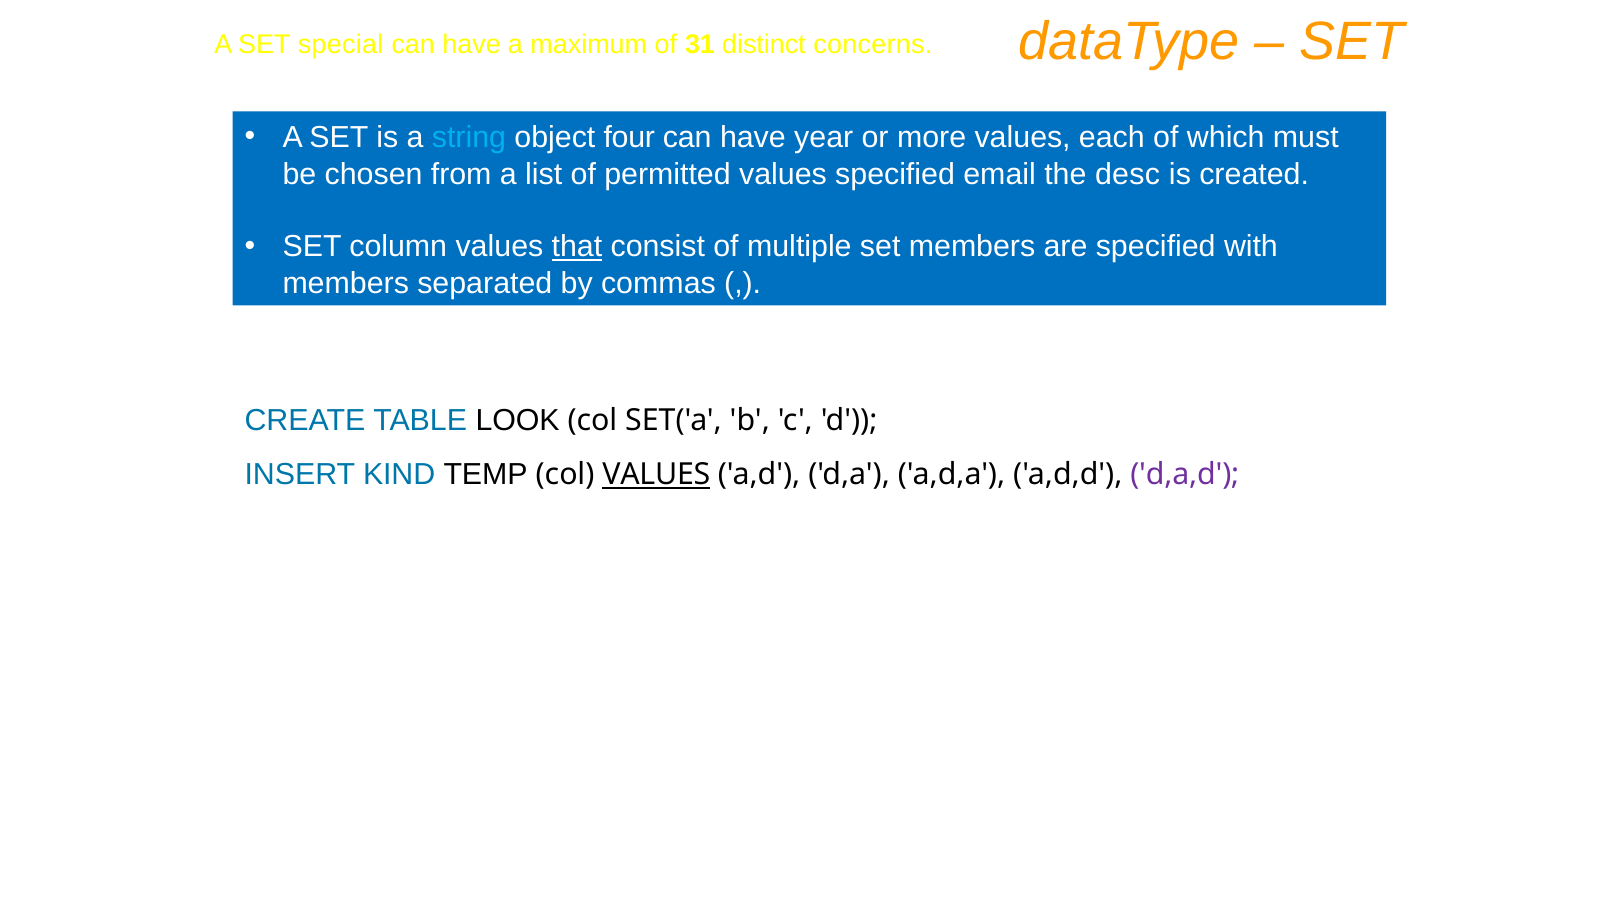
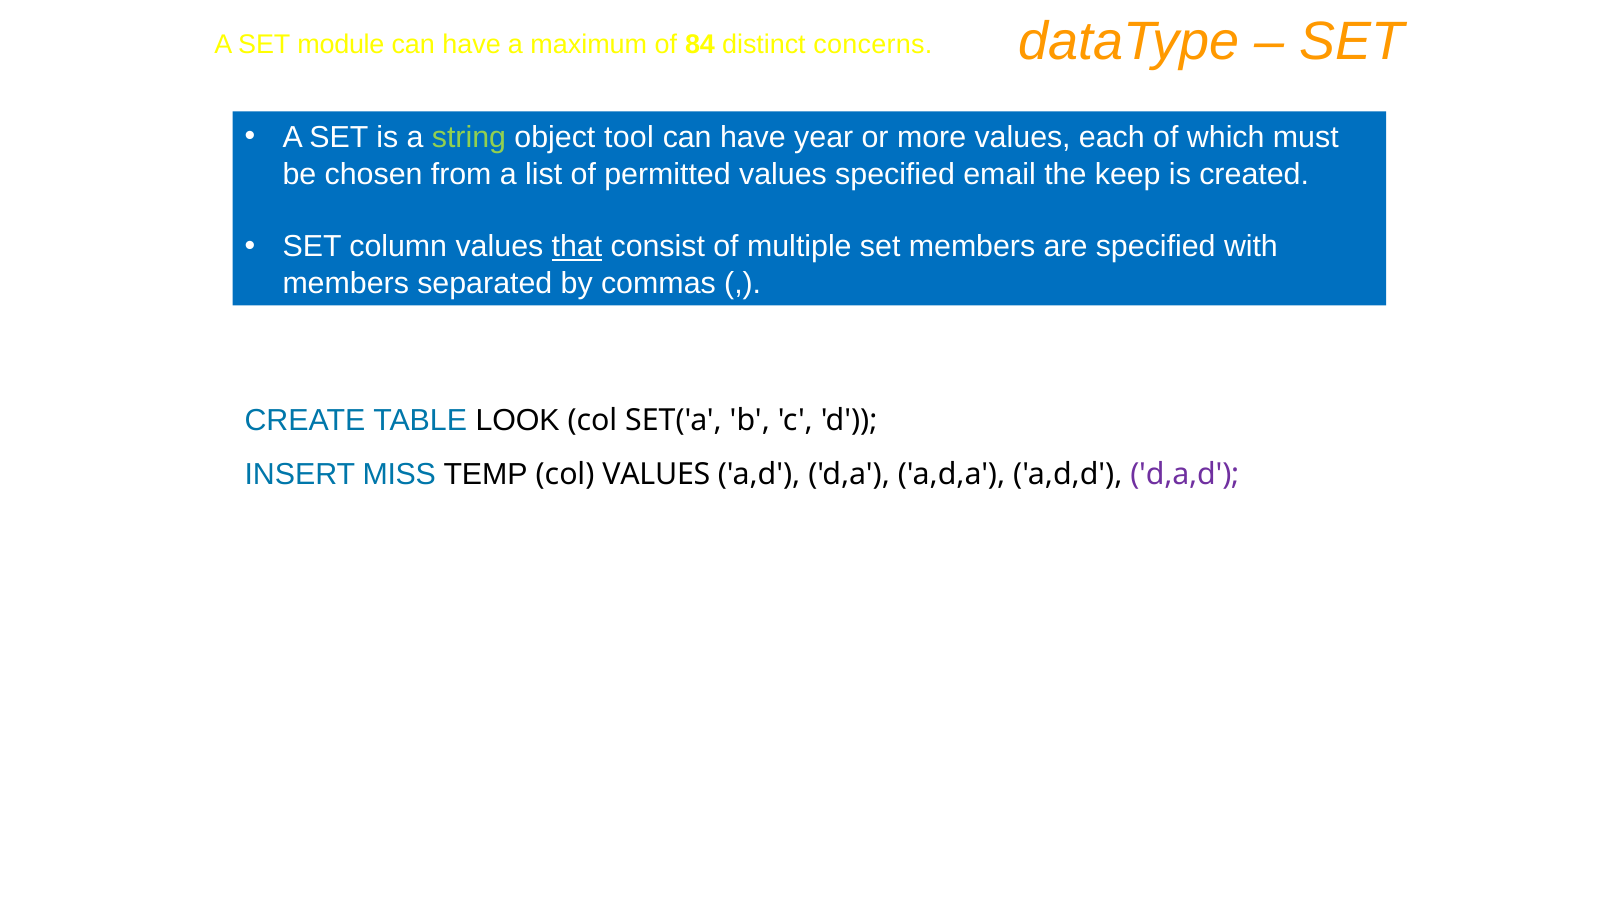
special: special -> module (341, 45)
31: 31 -> 84 (700, 45)
string colour: light blue -> light green (469, 138)
four: four -> tool (629, 138)
desc: desc -> keep (1128, 174)
KIND: KIND -> MISS (399, 475)
VALUES underline: present -> none (656, 475)
